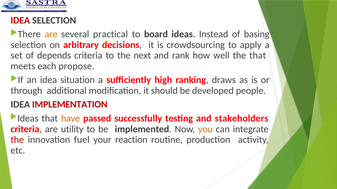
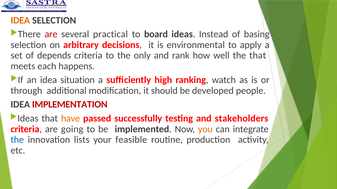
IDEA colour: red -> orange (20, 20)
are colour: orange -> red (51, 34)
crowdsourcing: crowdsourcing -> environmental (196, 45)
next: next -> only (142, 56)
propose: propose -> happens (77, 66)
draws: draws -> watch (224, 80)
utility: utility -> going (72, 129)
the colour: red -> blue (17, 140)
fuel: fuel -> lists (82, 140)
reaction: reaction -> feasible (131, 140)
